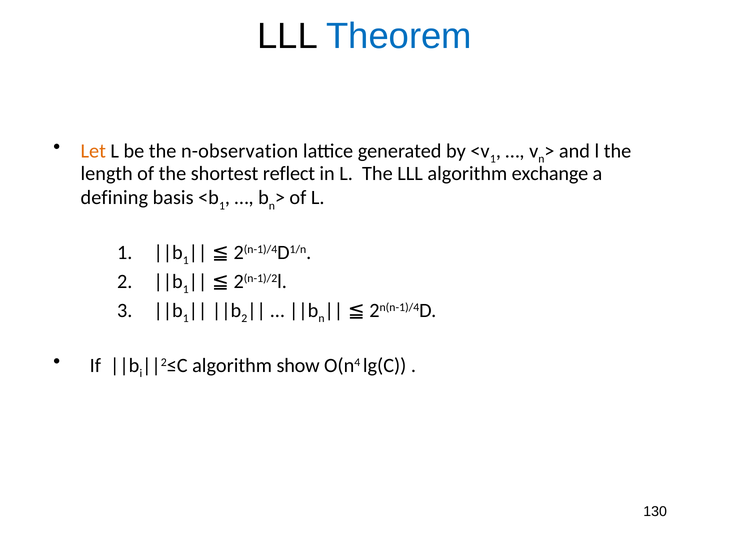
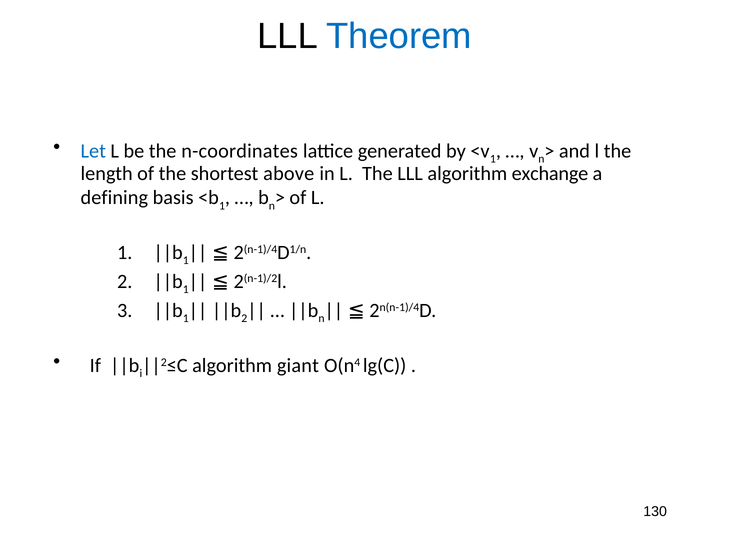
Let colour: orange -> blue (93, 151)
n-observation: n-observation -> n-coordinates (240, 151)
reflect: reflect -> above (289, 173)
show: show -> giant (298, 365)
